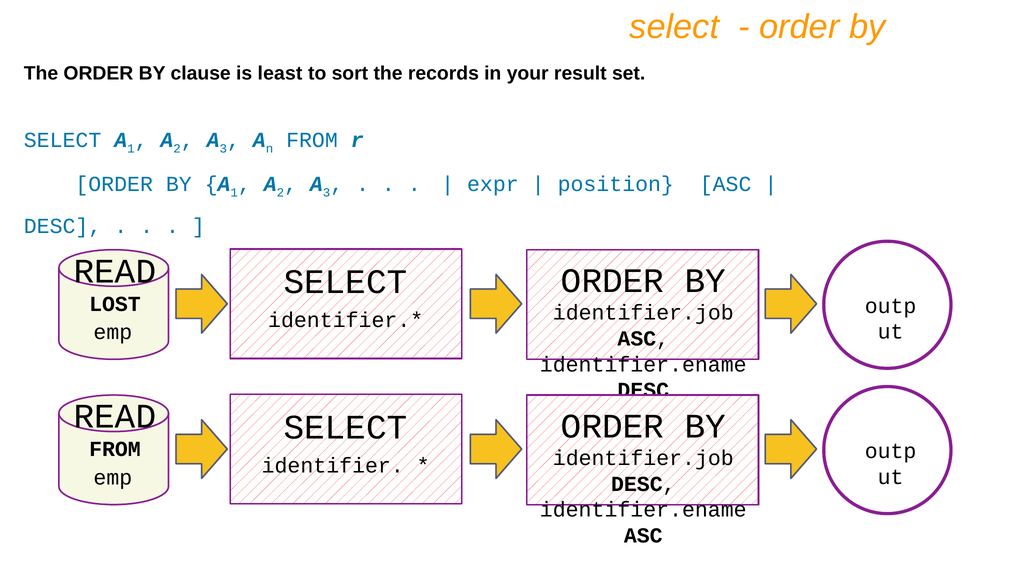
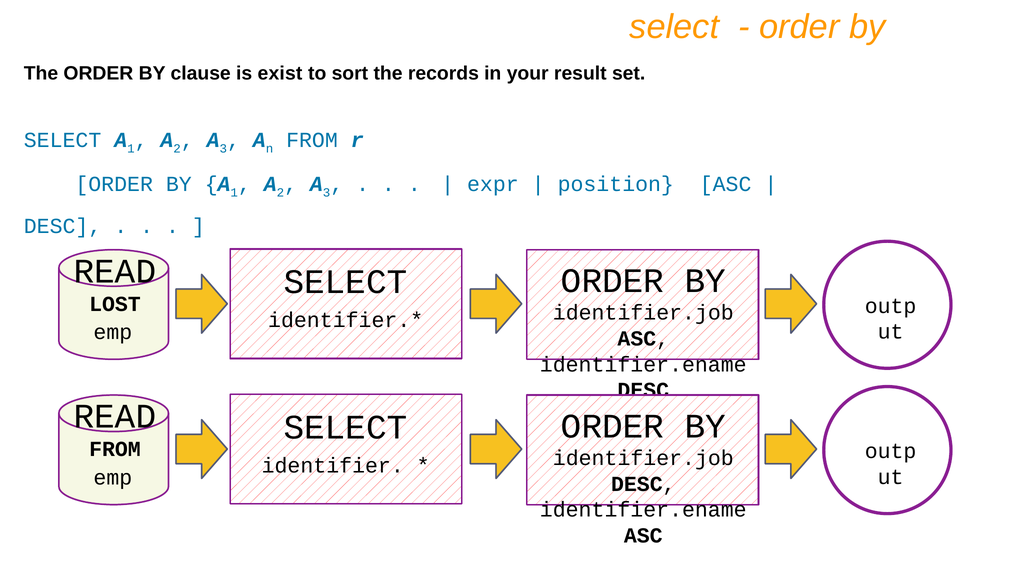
least: least -> exist (280, 74)
